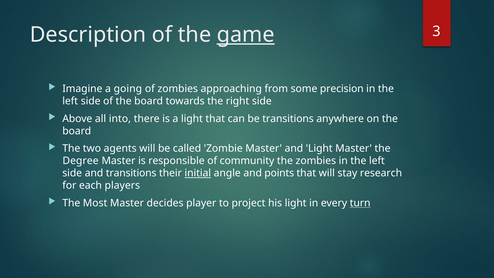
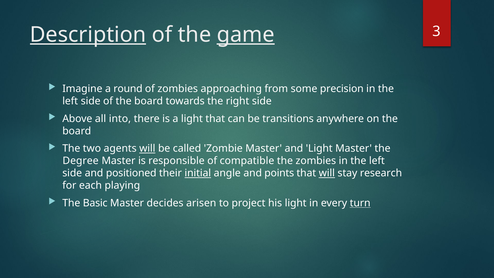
Description underline: none -> present (88, 35)
going: going -> round (128, 89)
will underline: none -> present (147, 148)
community: community -> compatible (247, 161)
and transitions: transitions -> positioned (131, 173)
will underline: none -> present (327, 173)
players: players -> playing (122, 185)
Most: Most -> Basic (95, 203)
player: player -> arisen (201, 203)
